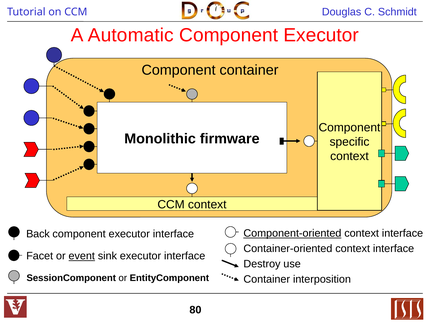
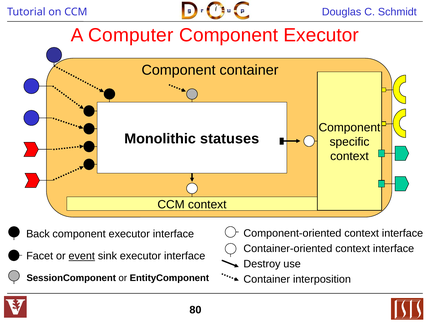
Automatic: Automatic -> Computer (131, 35)
firmware: firmware -> statuses (230, 139)
Component-oriented underline: present -> none (292, 234)
